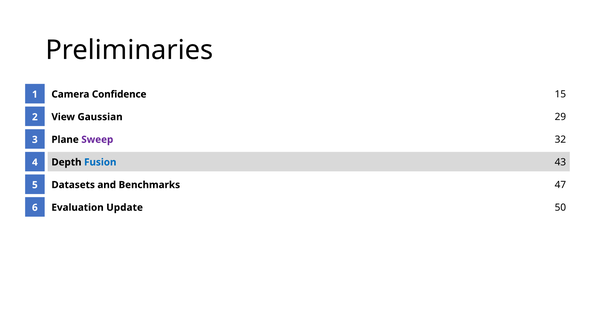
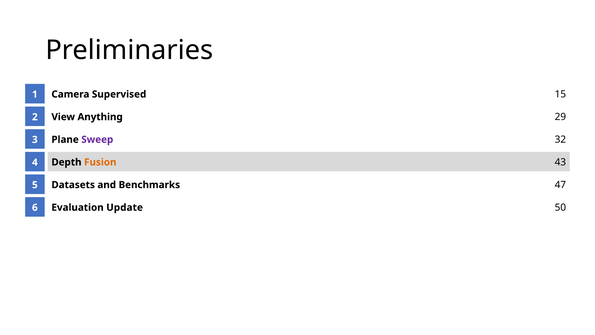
Confidence: Confidence -> Supervised (119, 94)
Gaussian: Gaussian -> Anything (100, 117)
Fusion colour: blue -> orange (100, 162)
